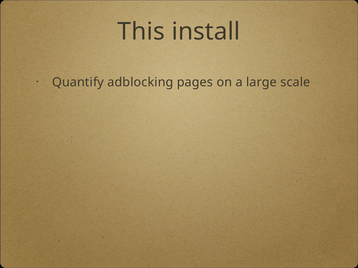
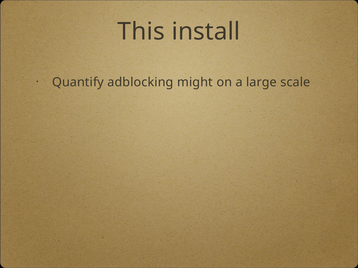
pages: pages -> might (195, 82)
